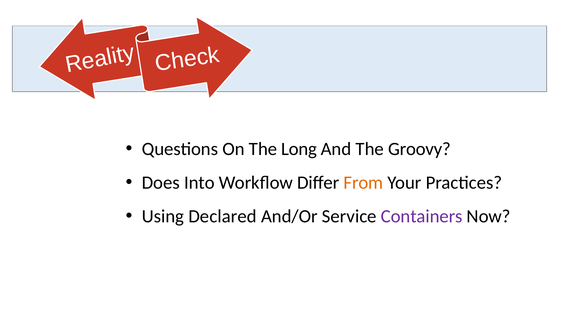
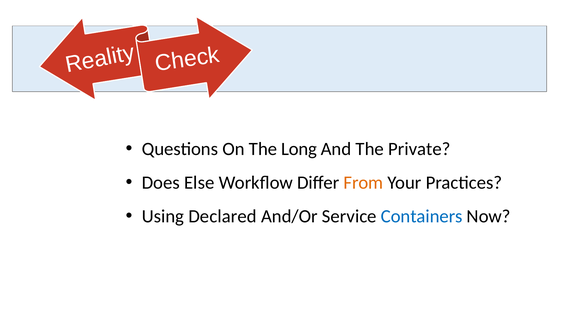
Groovy: Groovy -> Private (419, 149)
Into: Into -> Else (199, 183)
Containers colour: purple -> blue (422, 216)
